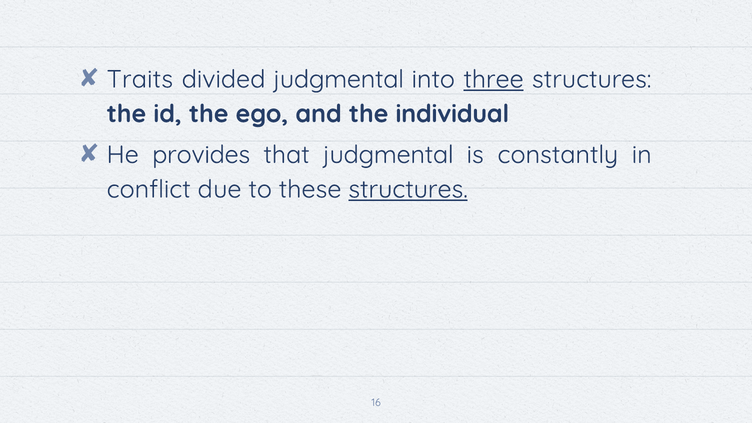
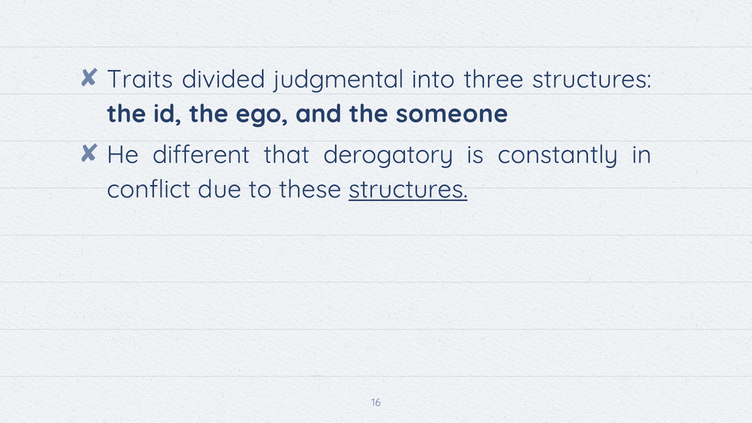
three underline: present -> none (494, 79)
individual: individual -> someone (452, 114)
provides: provides -> different (201, 155)
that judgmental: judgmental -> derogatory (388, 155)
